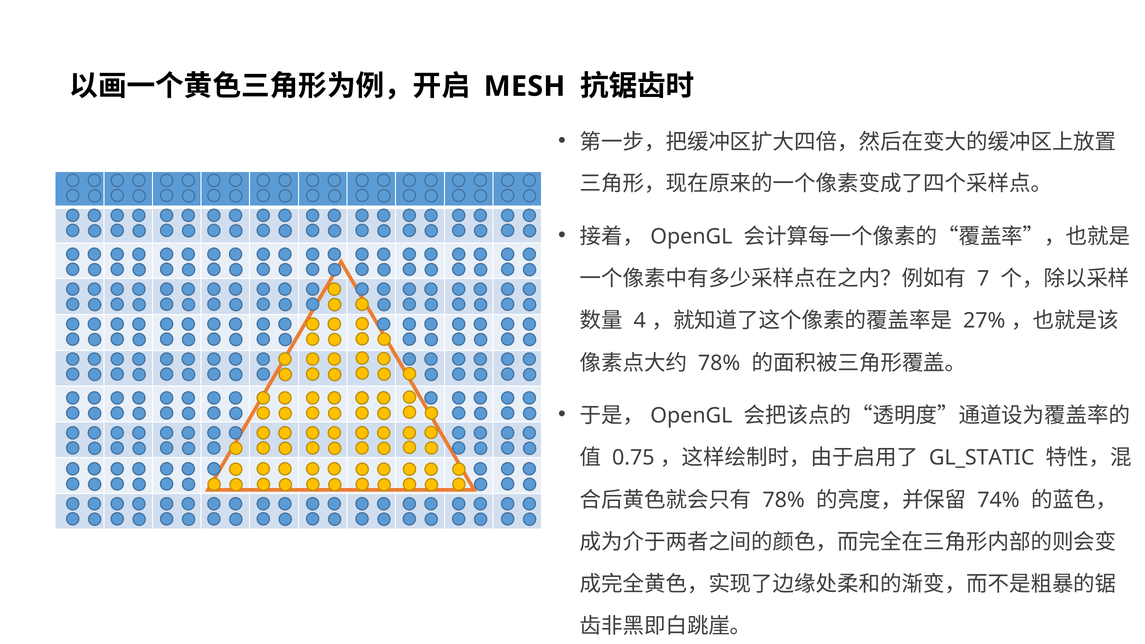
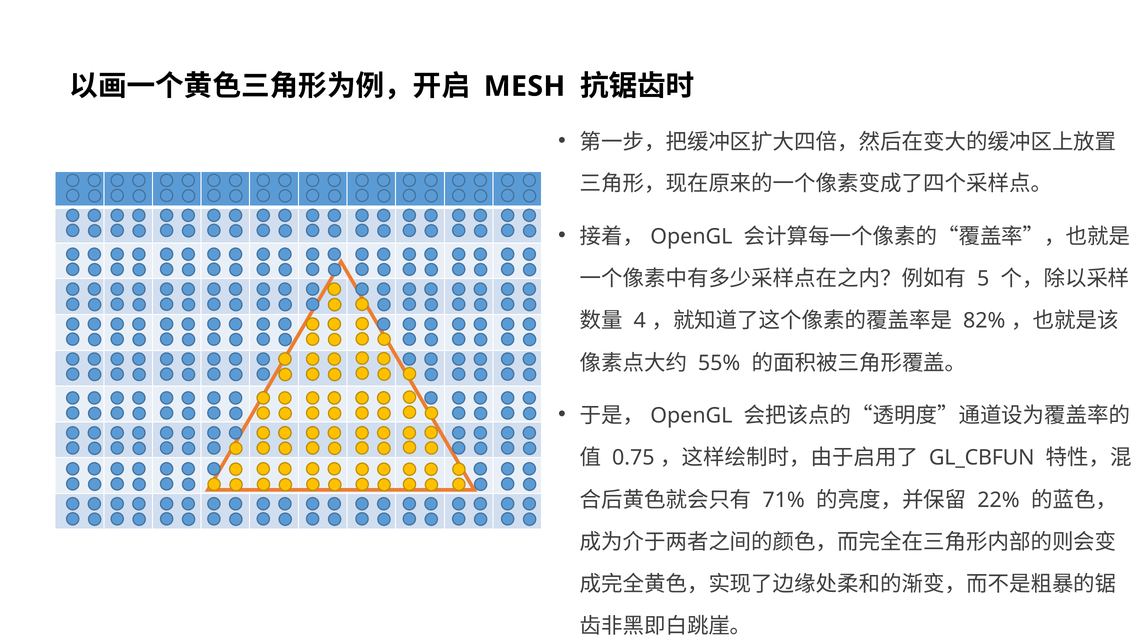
7: 7 -> 5 (983, 279)
27%: 27% -> 82% (984, 321)
78%: 78% -> 55% (719, 363)
GL_STATIC: GL_STATIC -> GL_CBFUN (982, 458)
78%: 78% -> 71% (784, 500)
74%: 74% -> 22% (999, 500)
